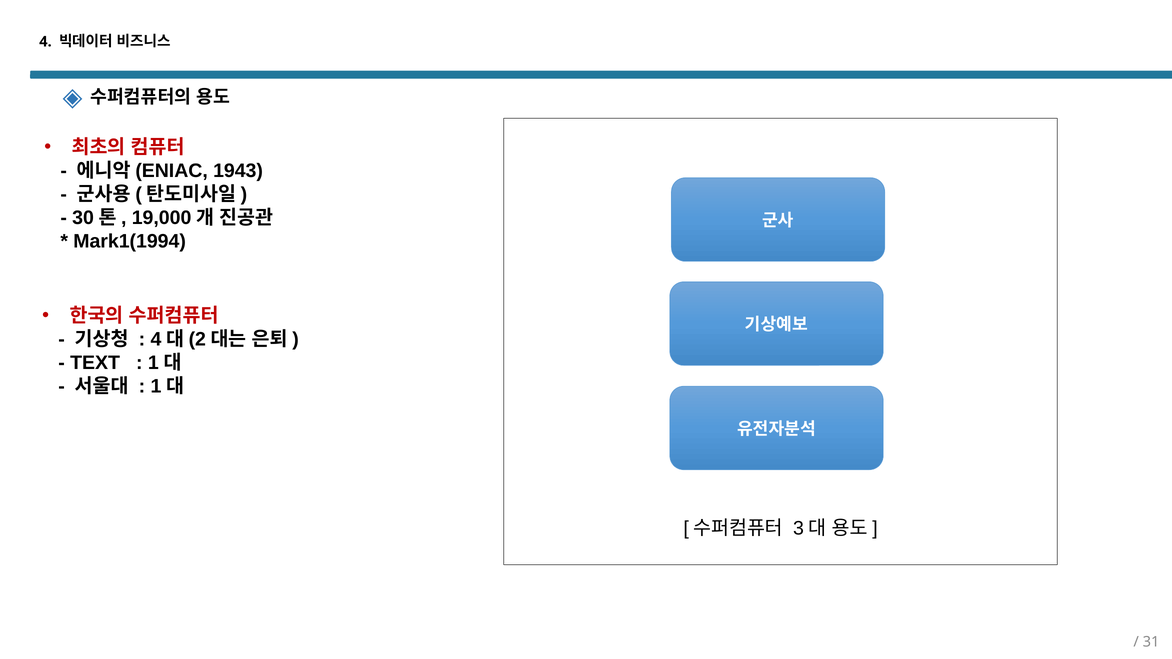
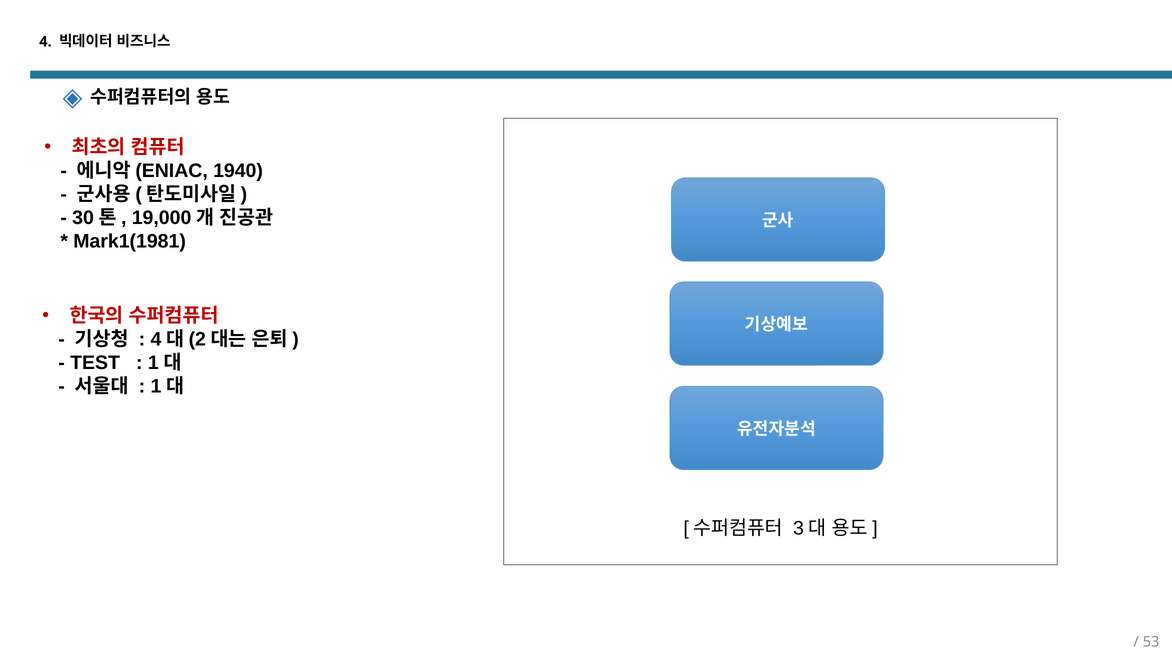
1943: 1943 -> 1940 (238, 171)
Mark1(1994: Mark1(1994 -> Mark1(1981 (130, 241)
TEXT: TEXT -> TEST (95, 363)
31: 31 -> 53 (1151, 642)
